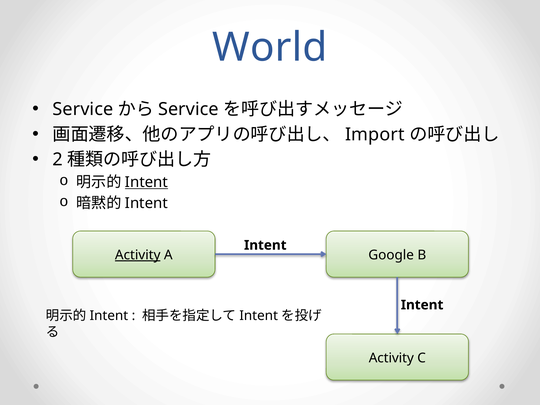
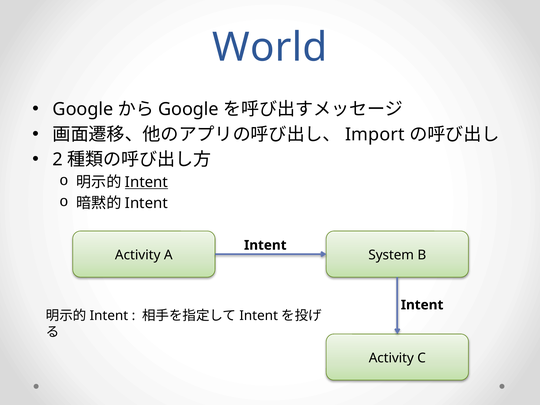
Service: Service -> Google (83, 109)
Service: Service -> Google (188, 109)
Activity underline: present -> none (138, 255)
Google: Google -> System (391, 255)
